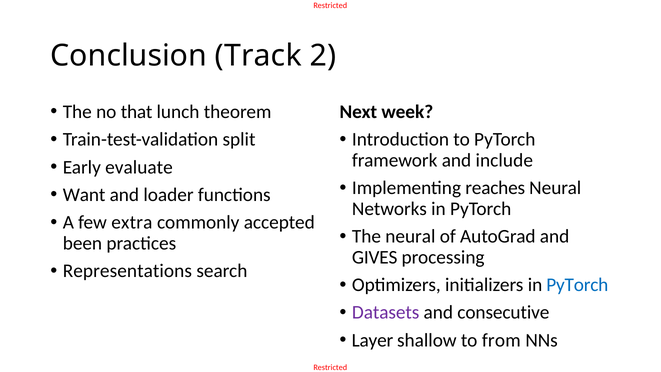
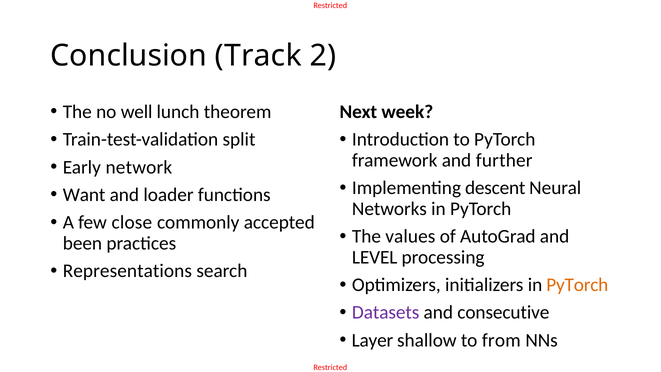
that: that -> well (137, 112)
include: include -> further (504, 160)
evaluate: evaluate -> network (139, 167)
reaches: reaches -> descent (495, 188)
extra: extra -> close (132, 222)
The neural: neural -> values (410, 236)
GIVES: GIVES -> LEVEL (375, 257)
PyTorch colour: blue -> orange (577, 285)
